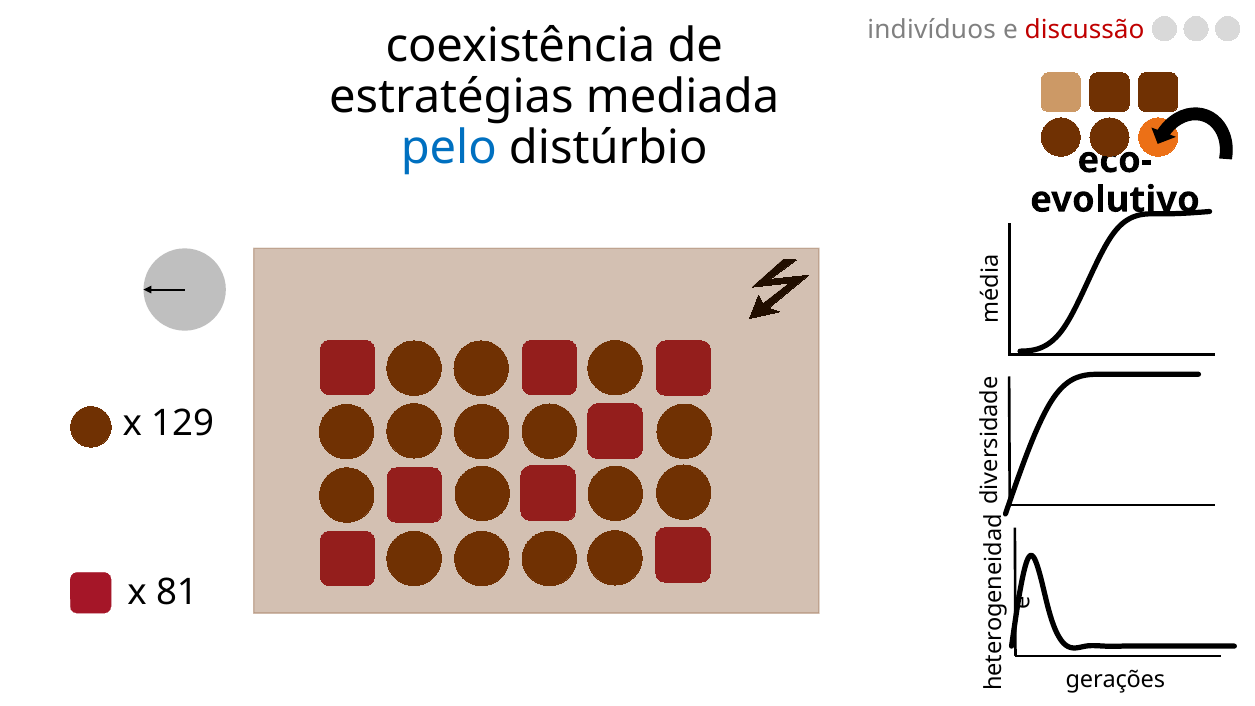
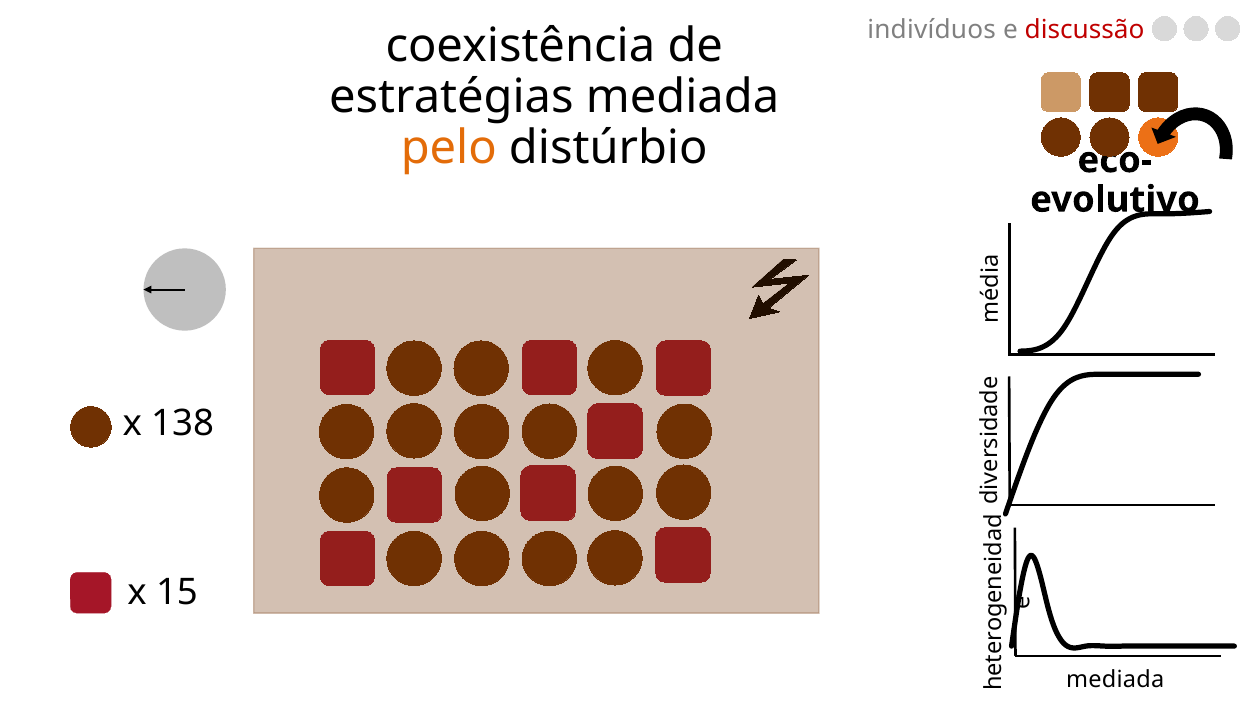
pelo colour: blue -> orange (449, 148)
129: 129 -> 138 (183, 424)
81: 81 -> 15 (177, 593)
gerações: gerações -> mediada (1115, 680)
